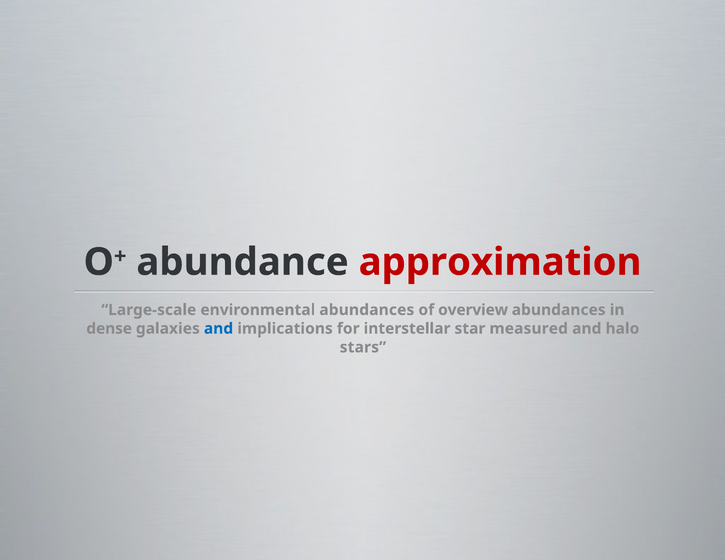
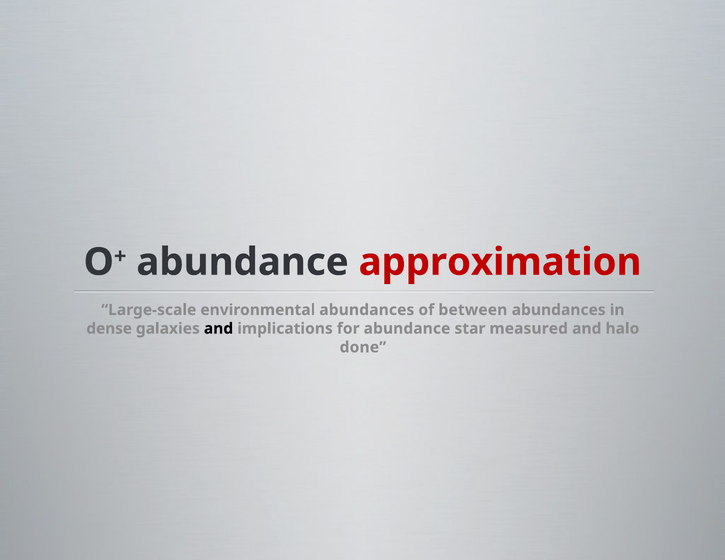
overview: overview -> between (473, 310)
and colour: blue -> black (219, 329)
for interstellar: interstellar -> abundance (407, 329)
stars: stars -> done (363, 347)
